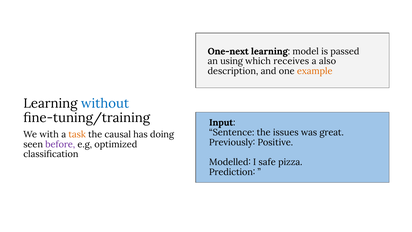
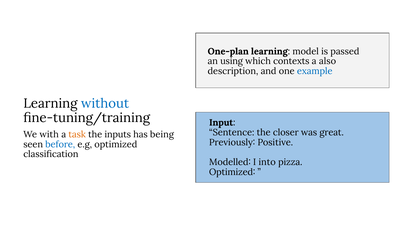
One-next: One-next -> One-plan (228, 51)
receives: receives -> contexts (291, 61)
example colour: orange -> blue (315, 71)
issues: issues -> closer (286, 132)
causal: causal -> inputs (118, 134)
doing: doing -> being (162, 134)
before colour: purple -> blue (60, 144)
safe: safe -> into (267, 162)
Prediction: Prediction -> Optimized (232, 172)
